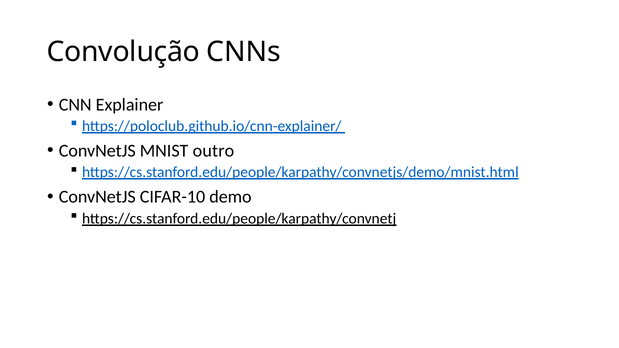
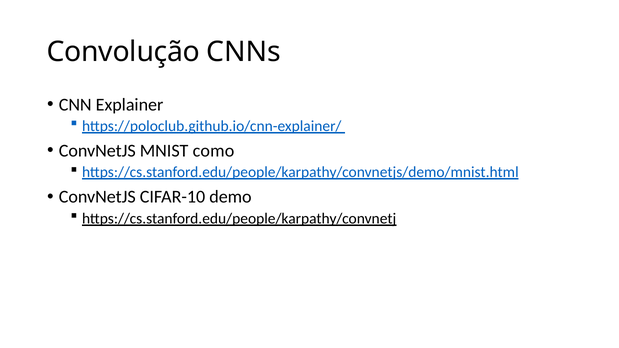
outro: outro -> como (213, 151)
